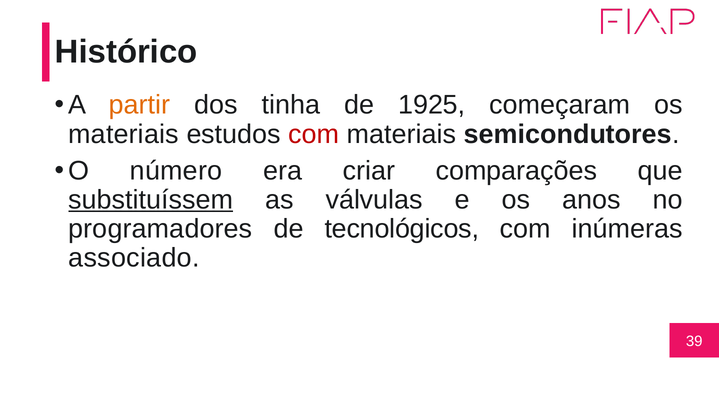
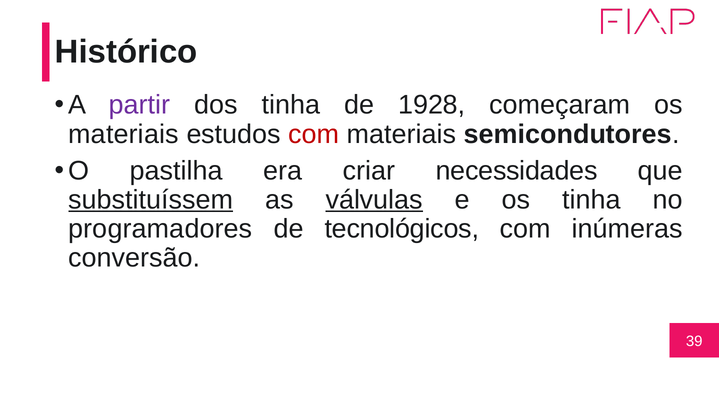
partir colour: orange -> purple (139, 105)
1925: 1925 -> 1928 (432, 105)
número: número -> pastilha (176, 171)
comparações: comparações -> necessidades (517, 171)
válvulas underline: none -> present (374, 200)
os anos: anos -> tinha (592, 200)
associado: associado -> conversão (134, 258)
